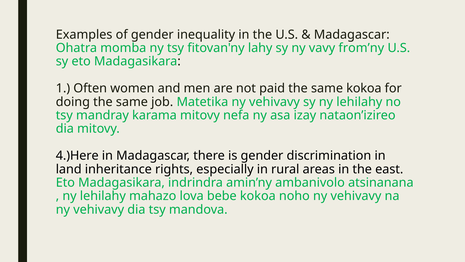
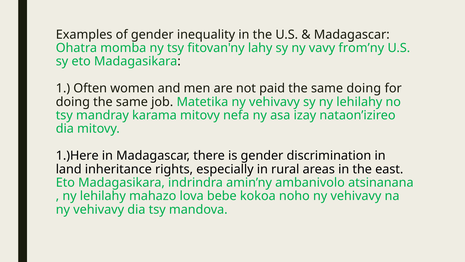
same kokoa: kokoa -> doing (364, 88)
4.)Here: 4.)Here -> 1.)Here (77, 155)
